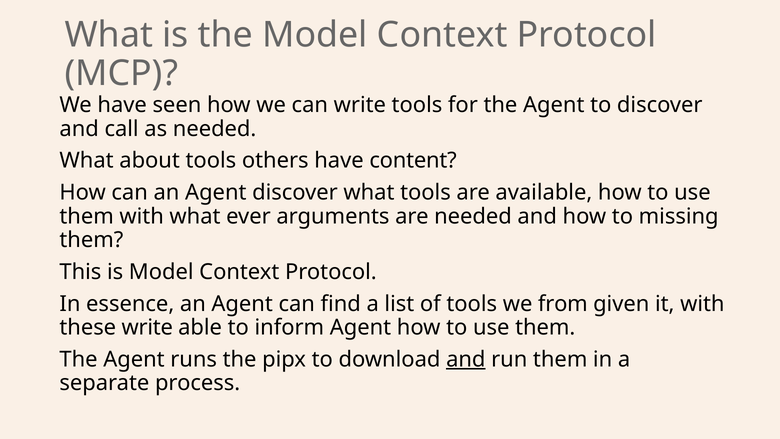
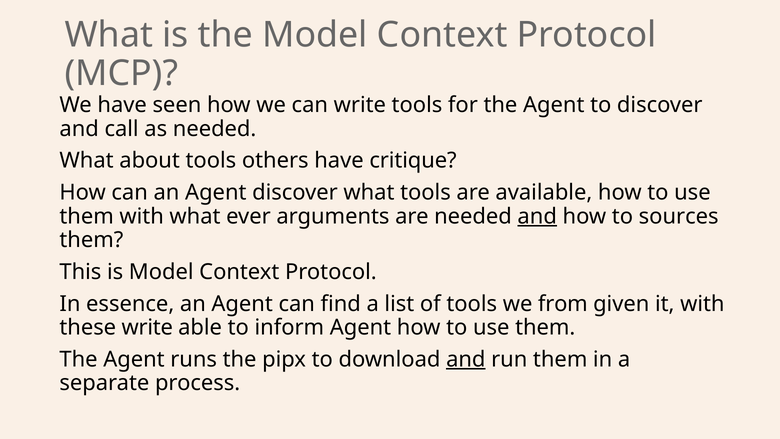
content: content -> critique (413, 161)
and underline: none -> present (537, 216)
missing: missing -> sources (679, 216)
